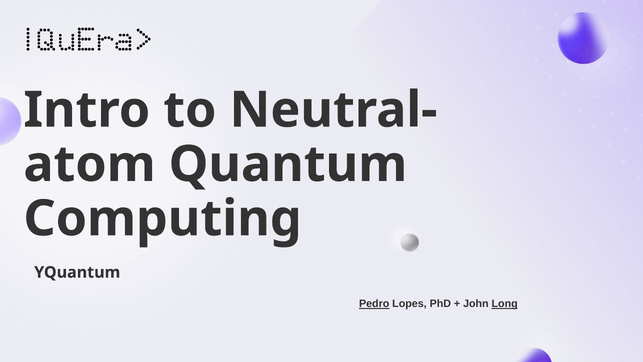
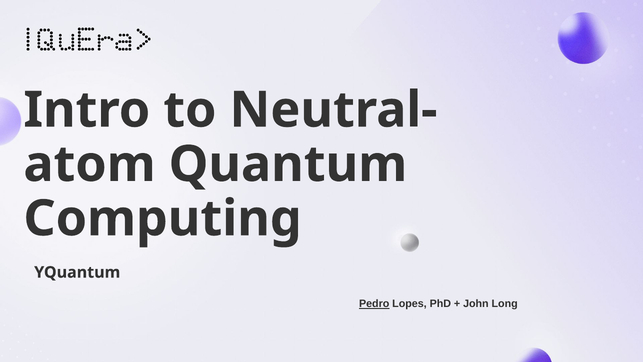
Long underline: present -> none (505, 304)
